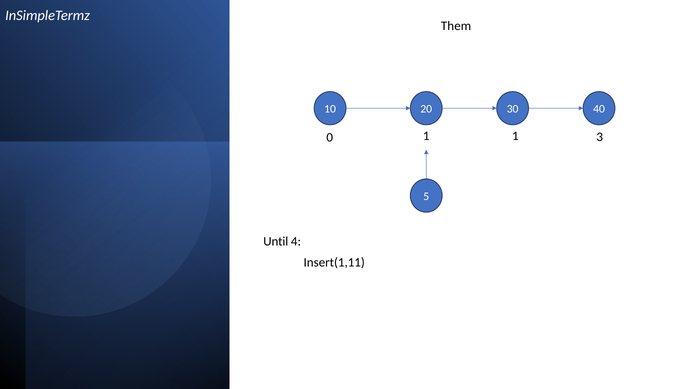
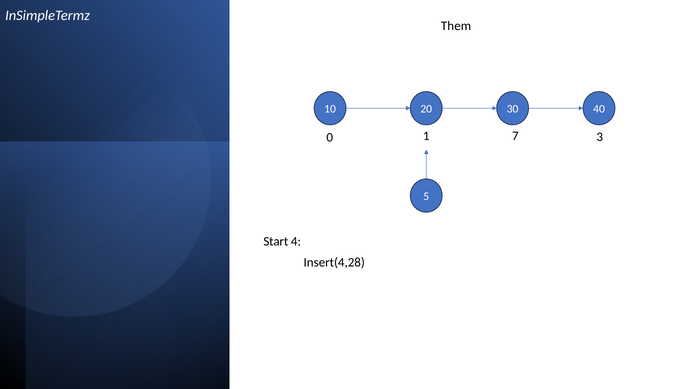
1 1: 1 -> 7 (515, 136)
Until: Until -> Start (276, 242)
Insert(1,11: Insert(1,11 -> Insert(4,28 (334, 263)
